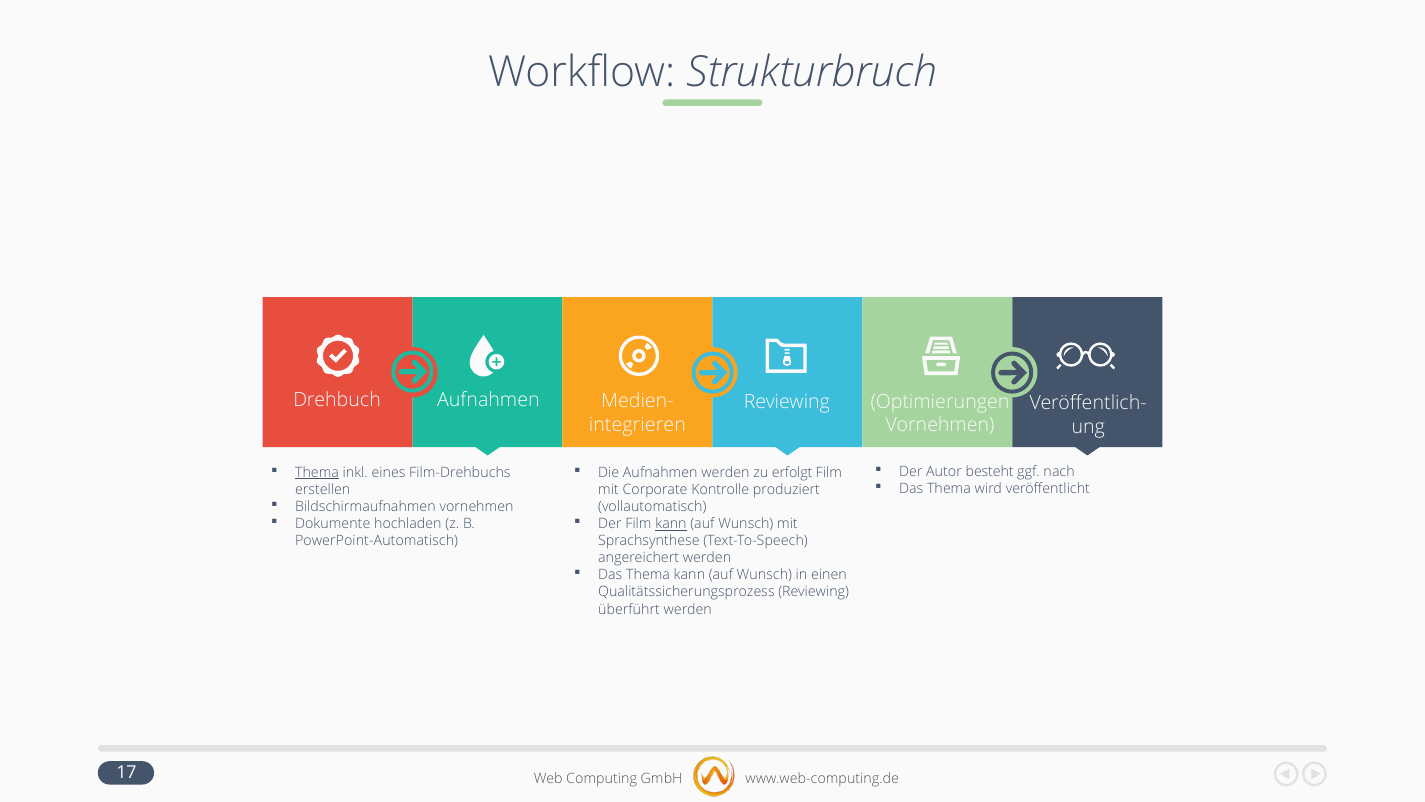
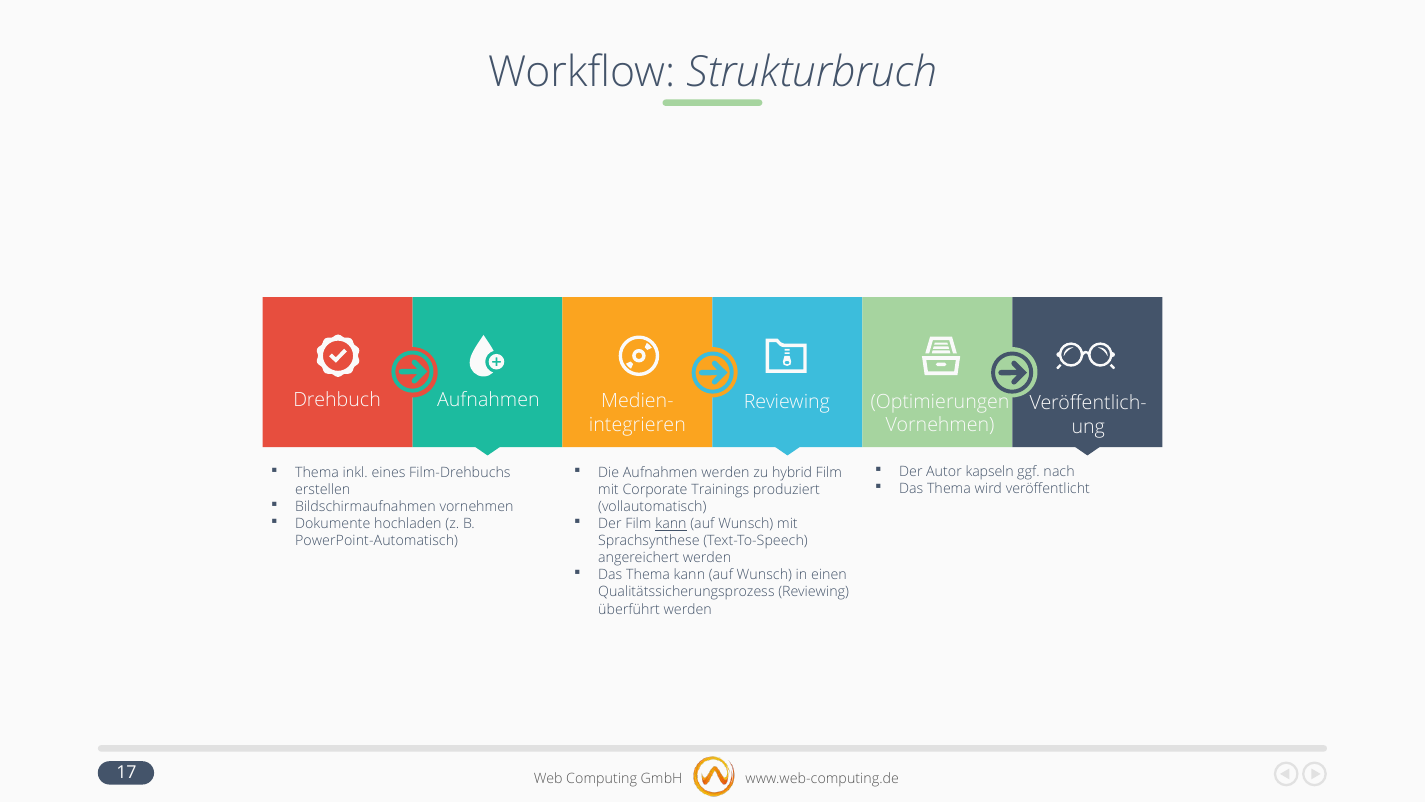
besteht: besteht -> kapseln (990, 472)
Thema underline: present -> none (317, 473)
erfolgt: erfolgt -> hybrid (792, 473)
Kontrolle: Kontrolle -> Trainings (720, 490)
